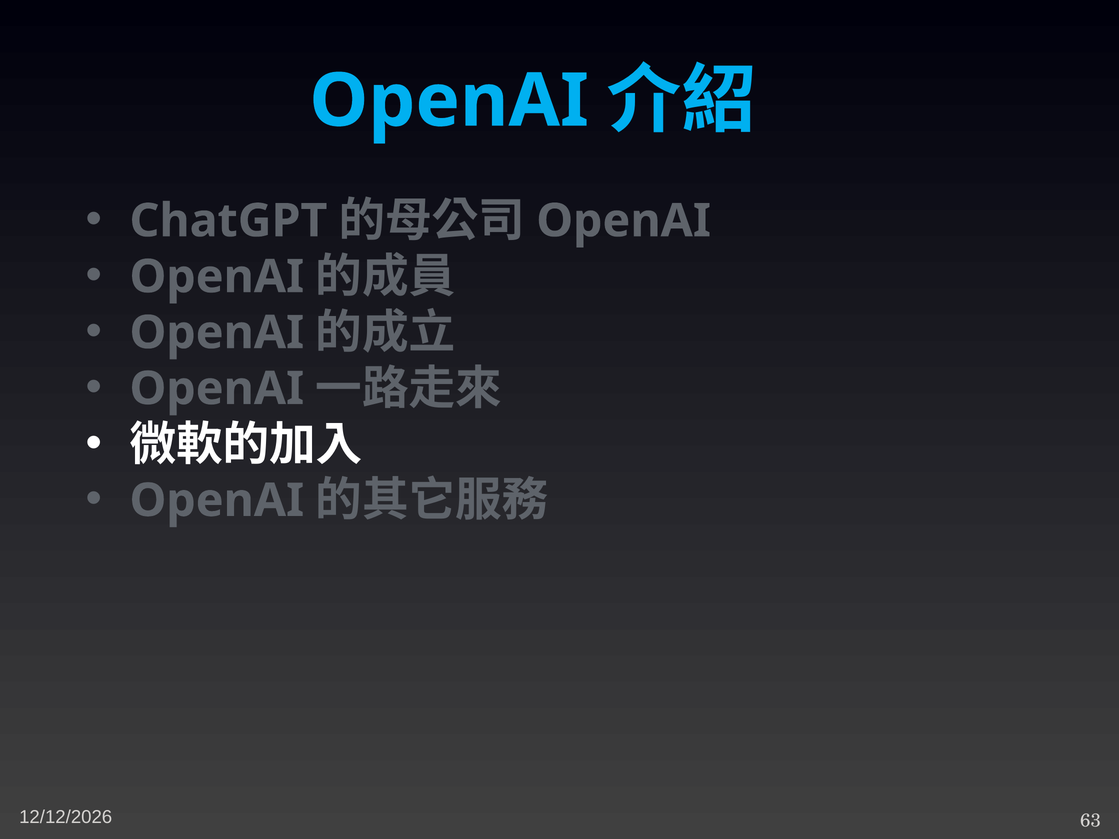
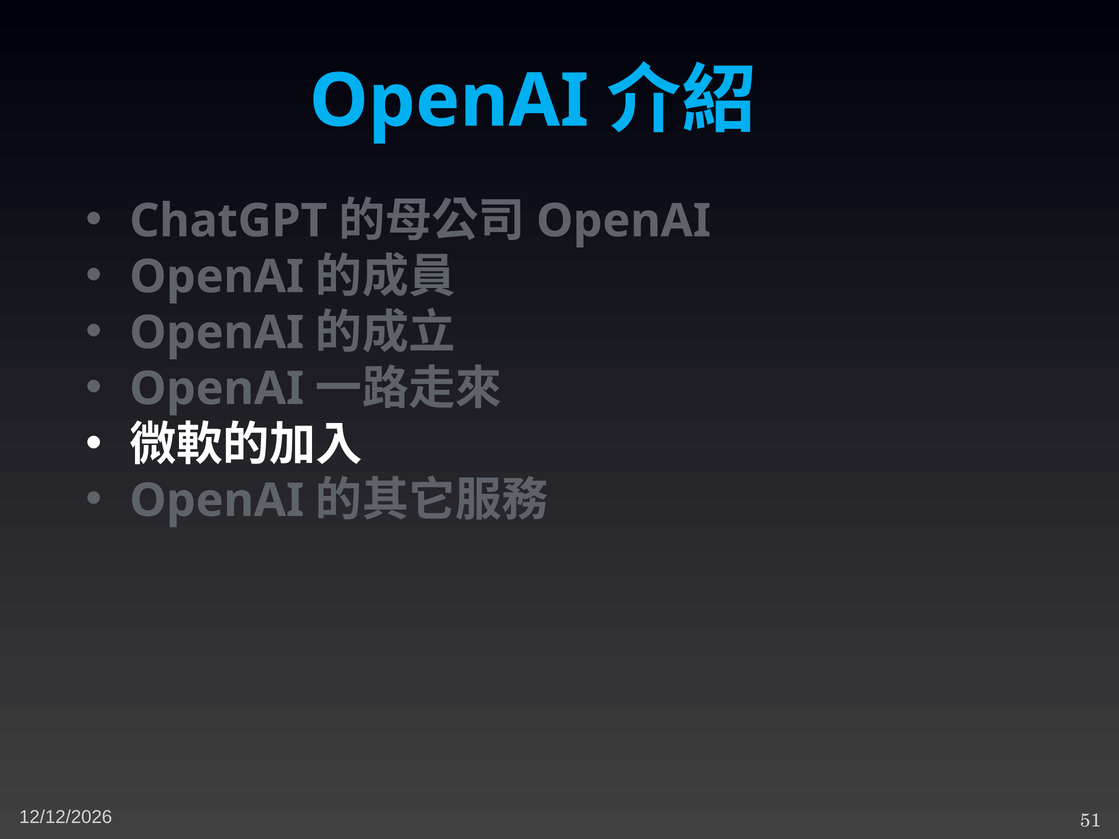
63: 63 -> 51 (1091, 821)
